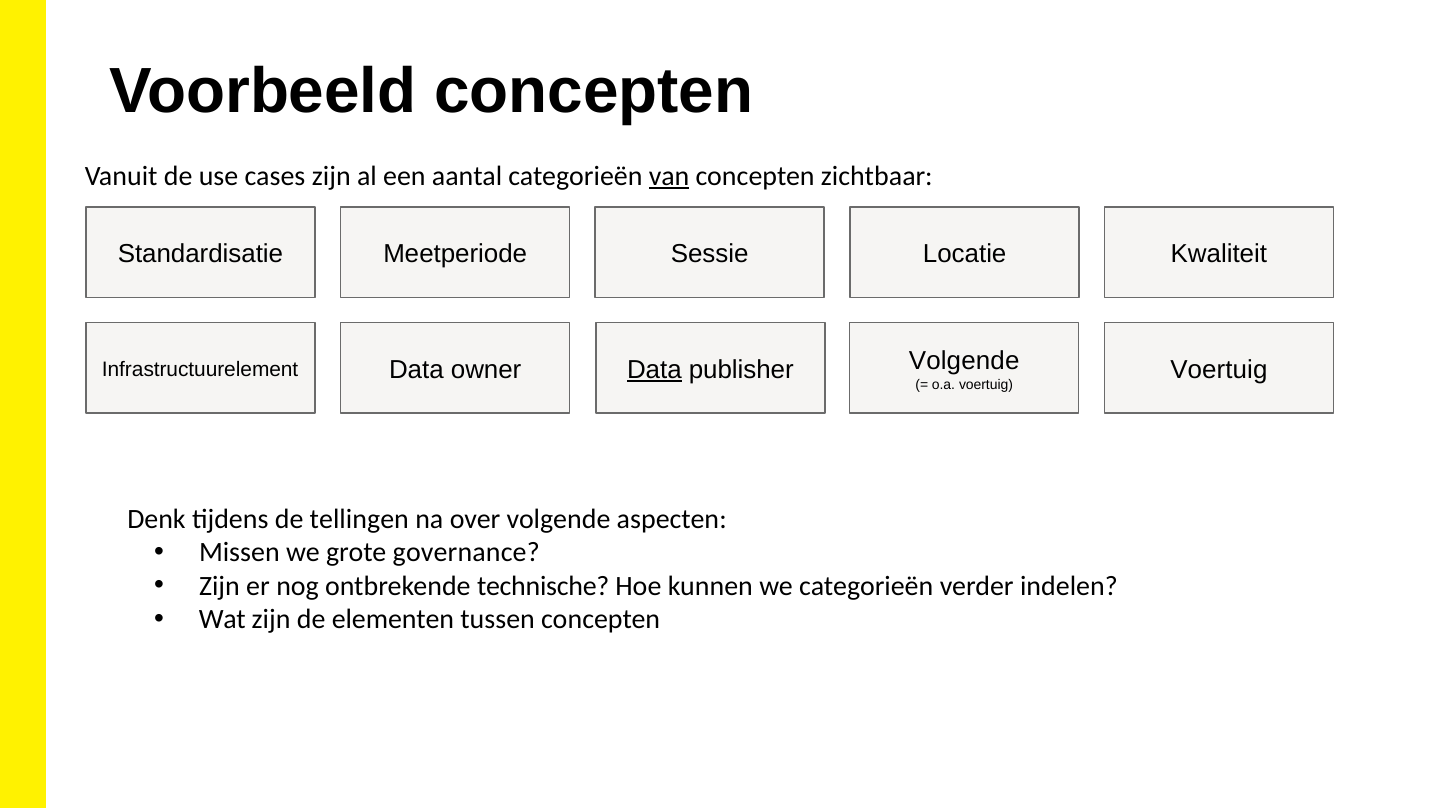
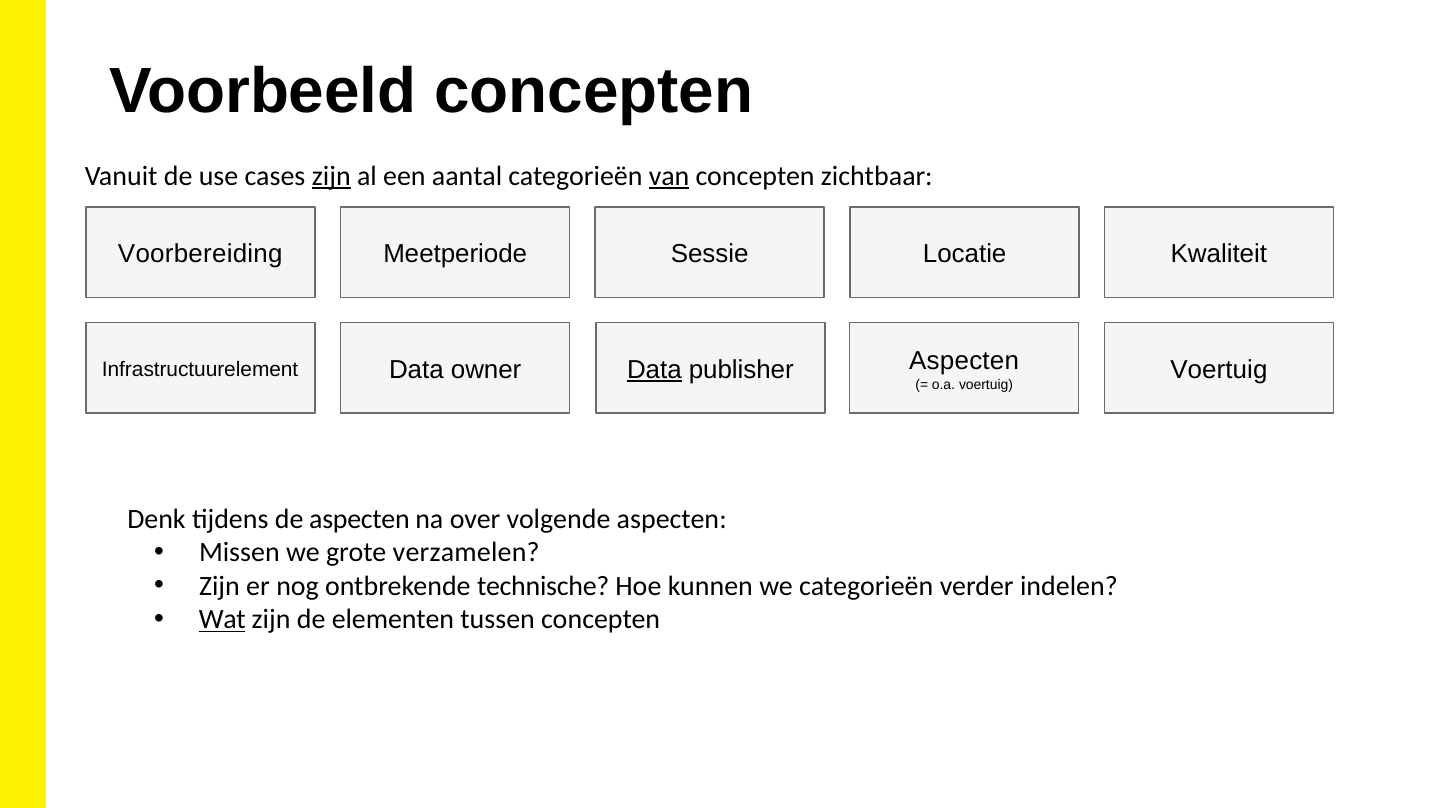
zijn underline: none -> present (331, 176)
Standardisatie: Standardisatie -> Voorbereiding (200, 254)
owner Volgende: Volgende -> Aspecten (964, 361)
de tellingen: tellingen -> aspecten (359, 519)
governance: governance -> verzamelen (466, 552)
Wat underline: none -> present (222, 619)
